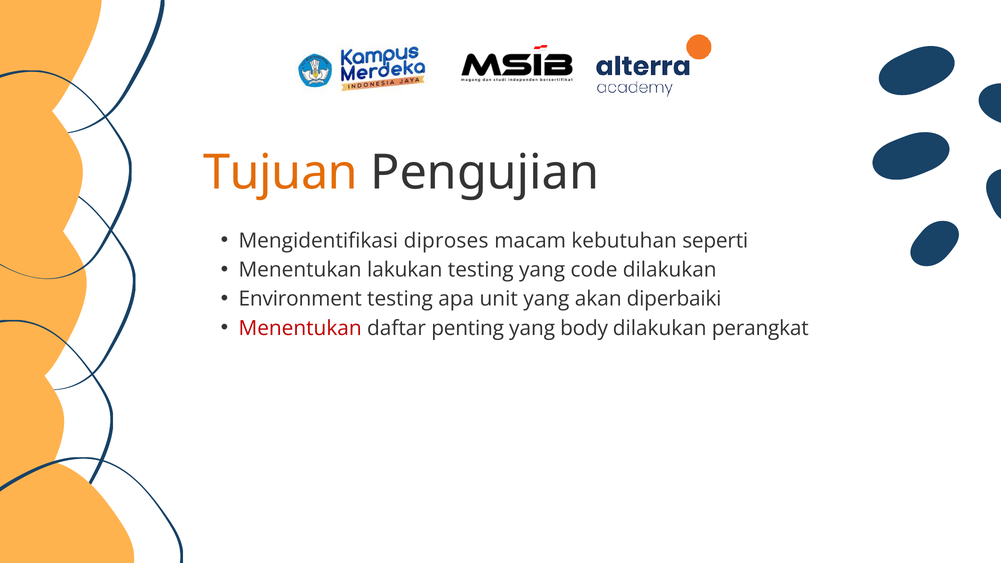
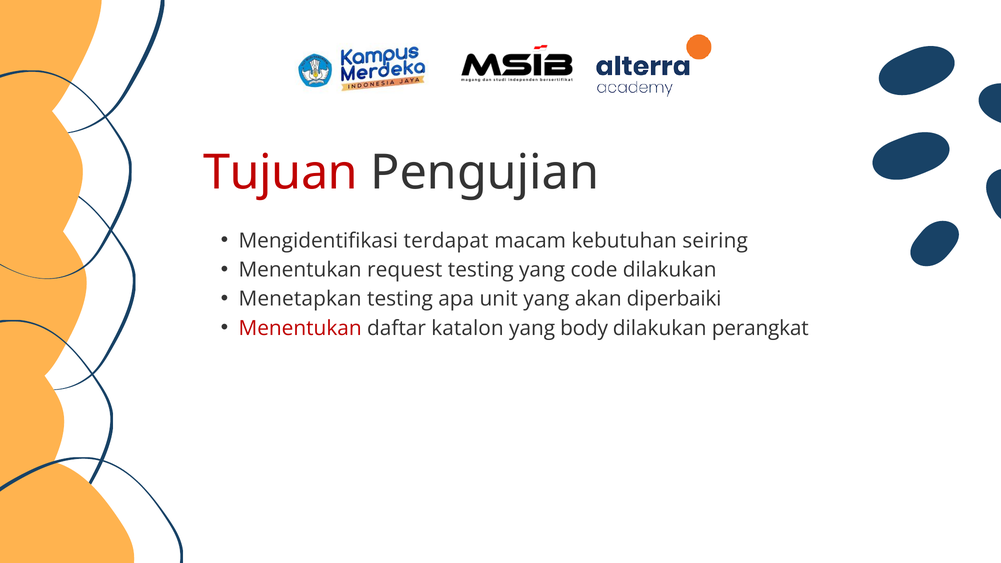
Tujuan colour: orange -> red (281, 173)
diproses: diproses -> terdapat (446, 241)
seperti: seperti -> seiring (715, 241)
lakukan: lakukan -> request (405, 270)
Environment: Environment -> Menetapkan (300, 299)
penting: penting -> katalon (467, 328)
